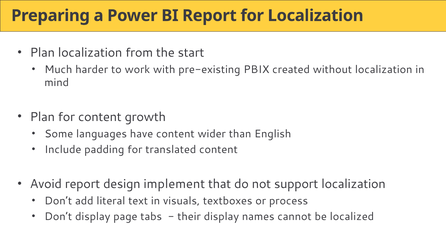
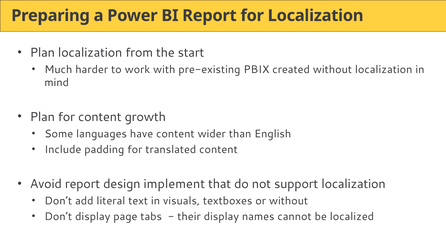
or process: process -> without (289, 201)
